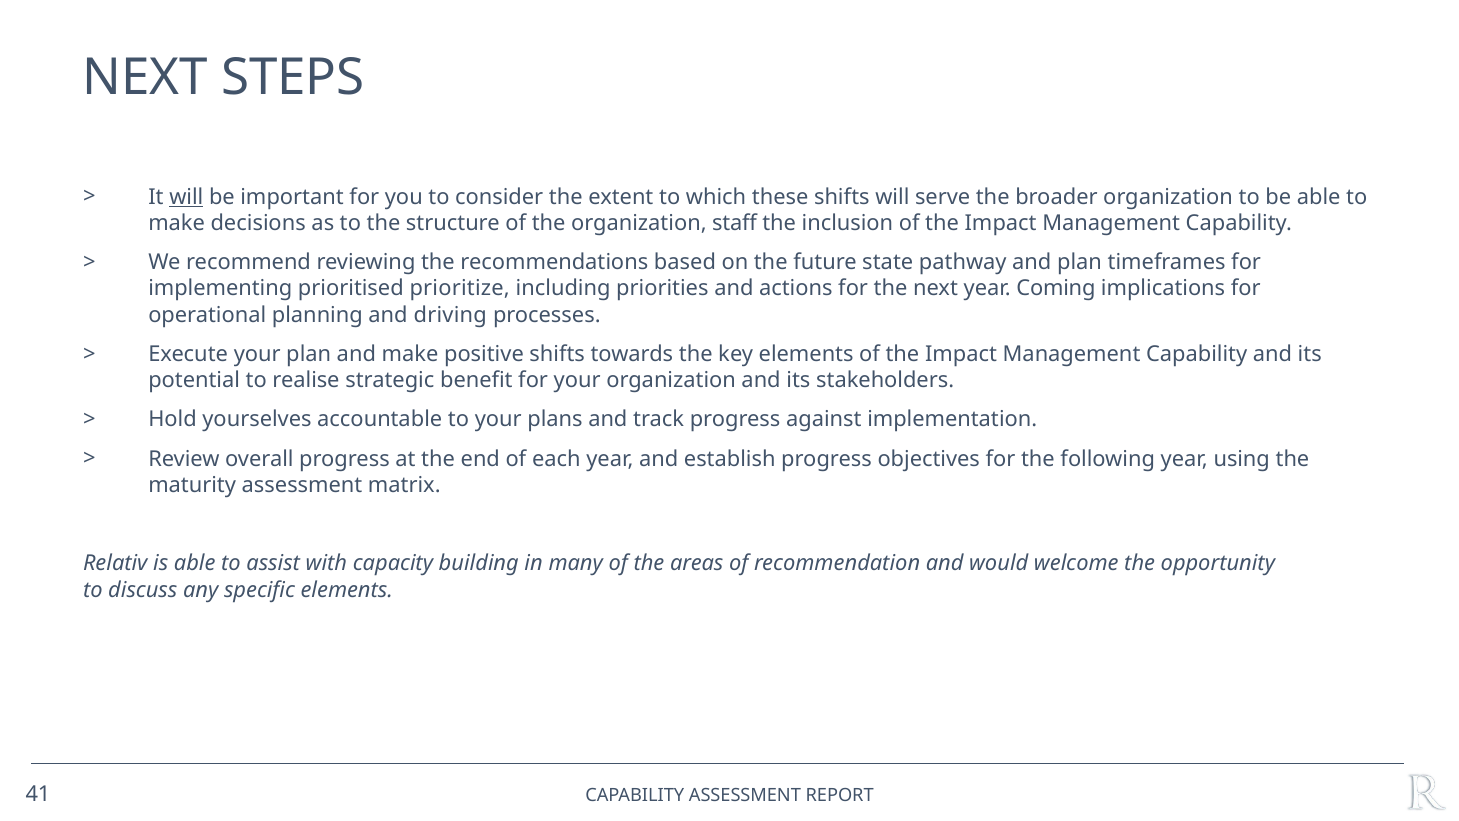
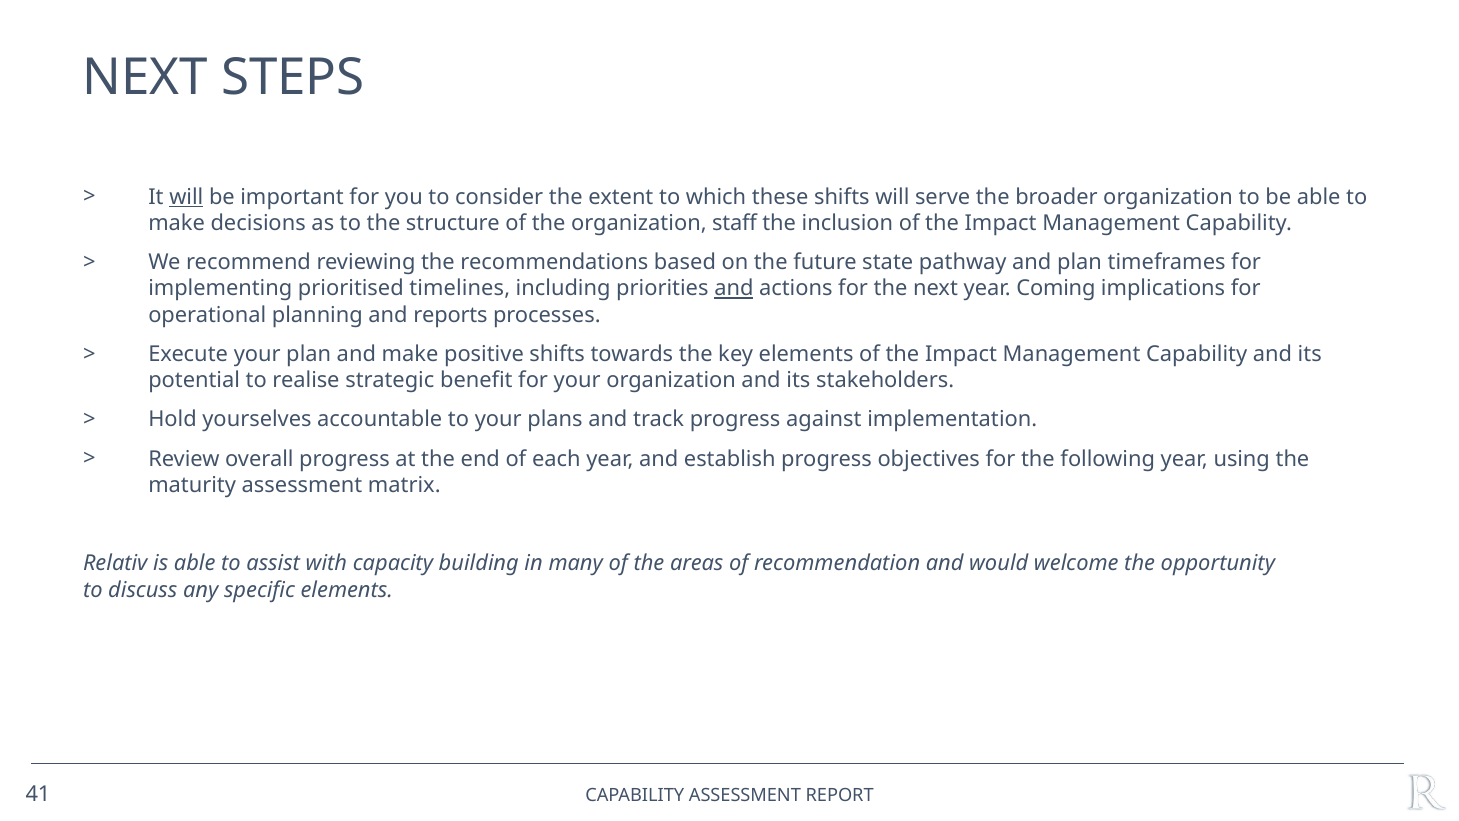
prioritize: prioritize -> timelines (460, 289)
and underline: none -> present (734, 289)
driving: driving -> reports (450, 315)
